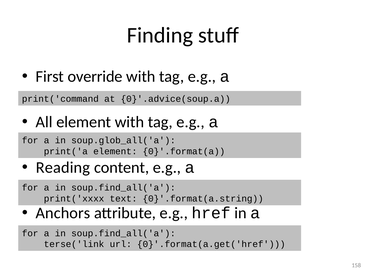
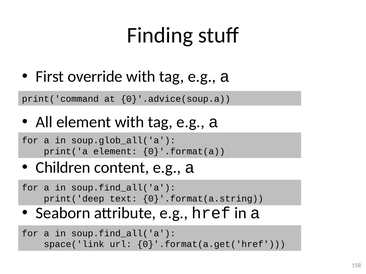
Reading: Reading -> Children (63, 168)
print('xxxx: print('xxxx -> print('deep (74, 199)
Anchors: Anchors -> Seaborn (63, 213)
terse('link: terse('link -> space('link (74, 245)
